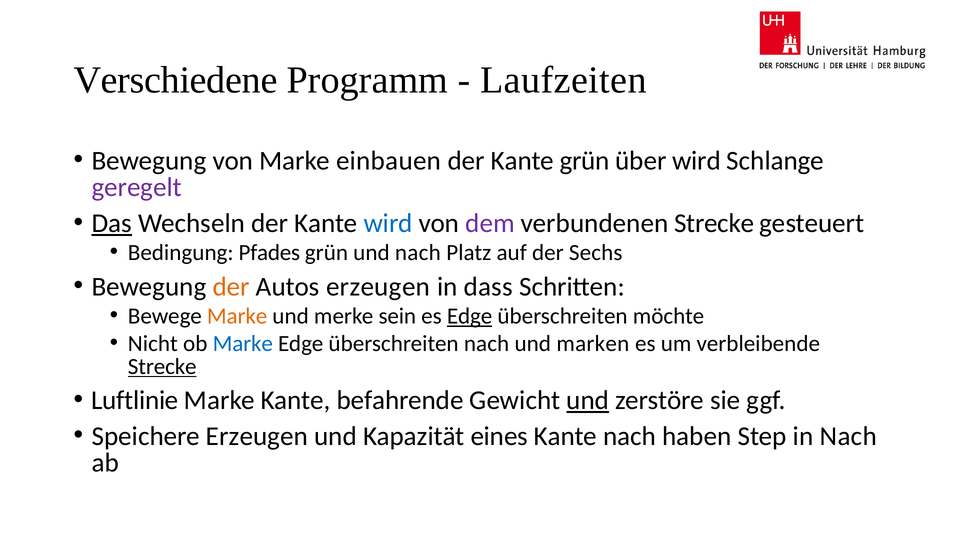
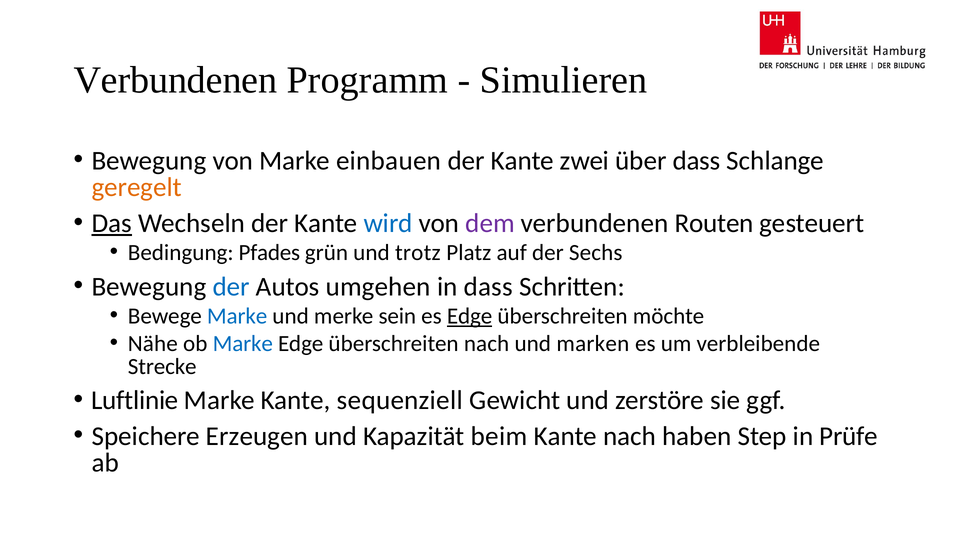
Verschiedene: Verschiedene -> Verbundenen (175, 80)
Laufzeiten: Laufzeiten -> Simulieren (564, 80)
Kante grün: grün -> zwei (585, 161)
über wird: wird -> dass (697, 161)
geregelt colour: purple -> orange (137, 187)
verbundenen Strecke: Strecke -> Routen (714, 223)
und nach: nach -> trotz (418, 253)
der colour: orange -> blue (231, 286)
Autos erzeugen: erzeugen -> umgehen (378, 286)
Marke colour: orange -> blue (237, 316)
Nicht: Nicht -> Nähe (153, 344)
Strecke underline: present -> none (162, 366)
befahrende: befahrende -> sequenziell (400, 400)
und underline: present -> none (588, 400)
eines: eines -> beim (499, 436)
in Nach: Nach -> Prüfe (849, 436)
